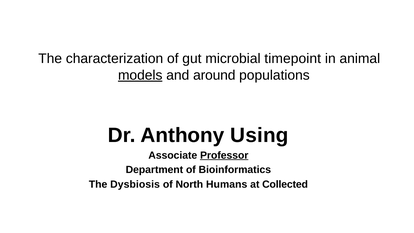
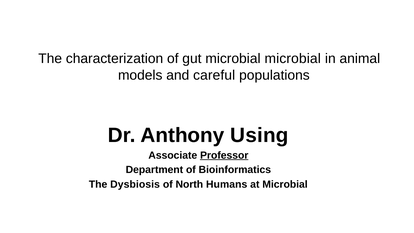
microbial timepoint: timepoint -> microbial (293, 59)
models underline: present -> none (140, 75)
around: around -> careful (214, 75)
at Collected: Collected -> Microbial (285, 184)
